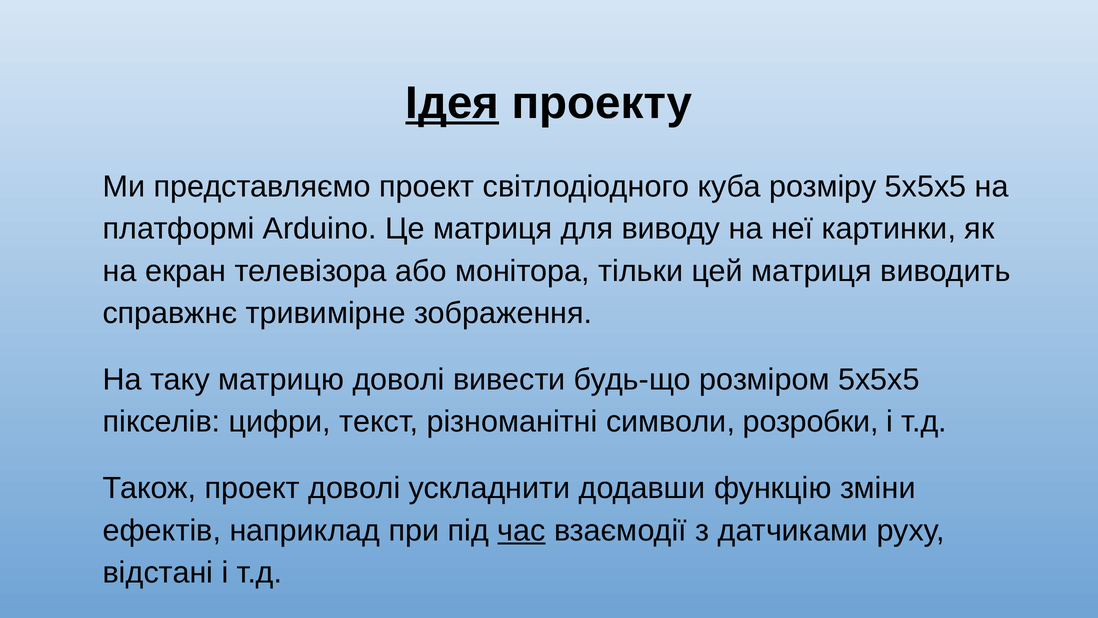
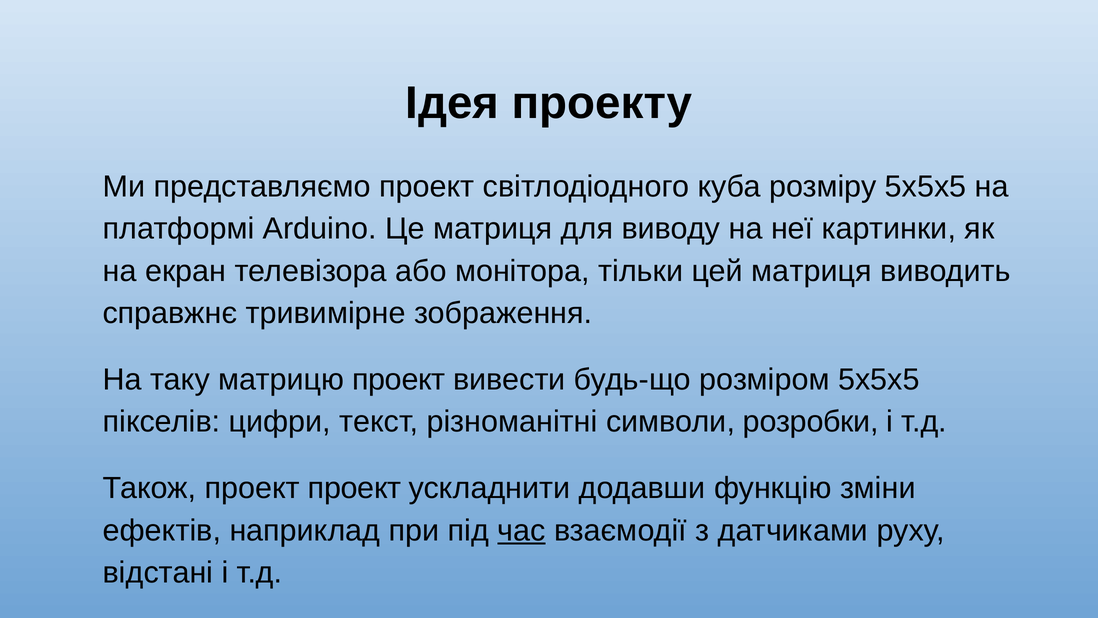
Ідея underline: present -> none (452, 103)
матрицю доволі: доволі -> проект (399, 379)
проект доволі: доволі -> проект (354, 488)
